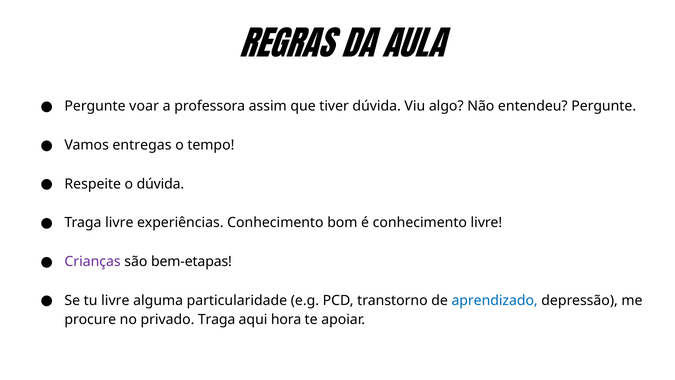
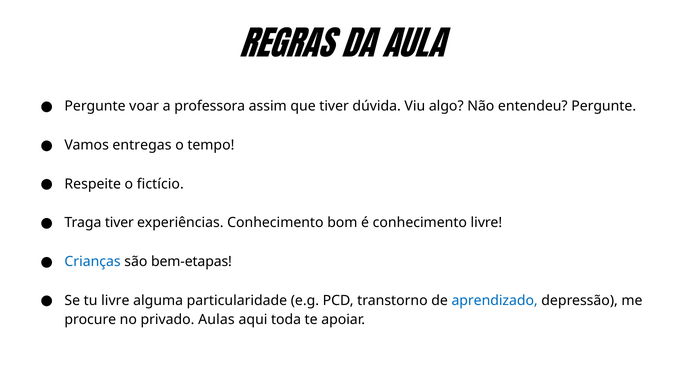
o dúvida: dúvida -> fictício (160, 184)
Traga livre: livre -> tiver (119, 223)
Crianças colour: purple -> blue (93, 261)
privado Traga: Traga -> Aulas (216, 320)
hora: hora -> toda (286, 320)
